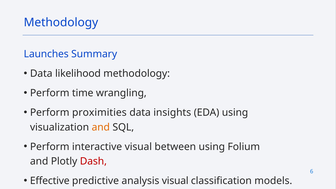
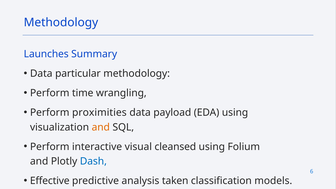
likelihood: likelihood -> particular (78, 74)
insights: insights -> payload (172, 113)
between: between -> cleansed (175, 147)
Dash colour: red -> blue (93, 161)
analysis visual: visual -> taken (175, 181)
